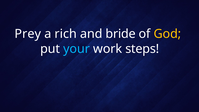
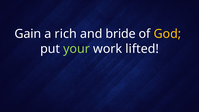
Prey: Prey -> Gain (28, 34)
your colour: light blue -> light green (77, 49)
steps: steps -> lifted (142, 49)
